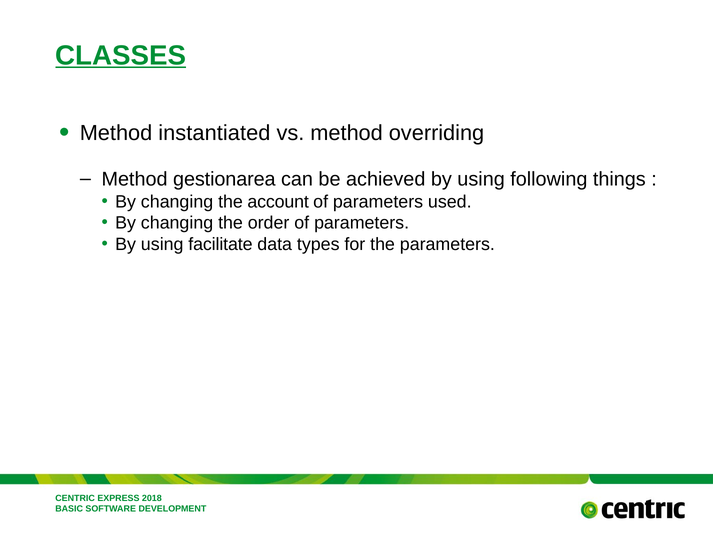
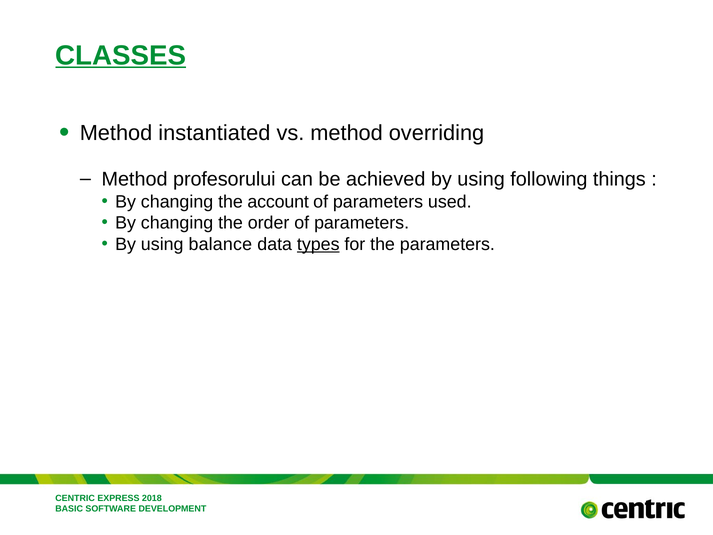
gestionarea: gestionarea -> profesorului (224, 179)
facilitate: facilitate -> balance (220, 244)
types underline: none -> present (318, 244)
